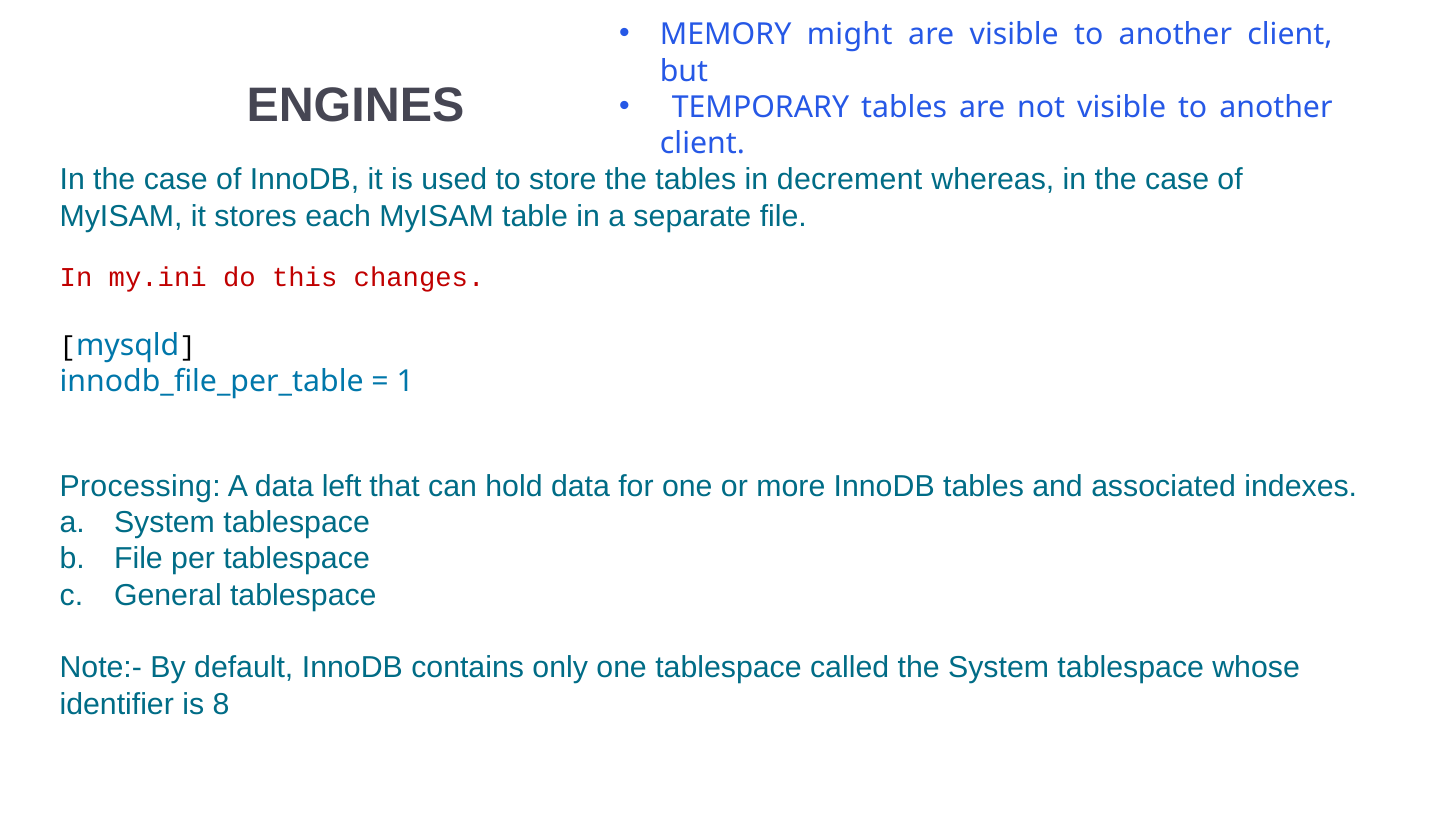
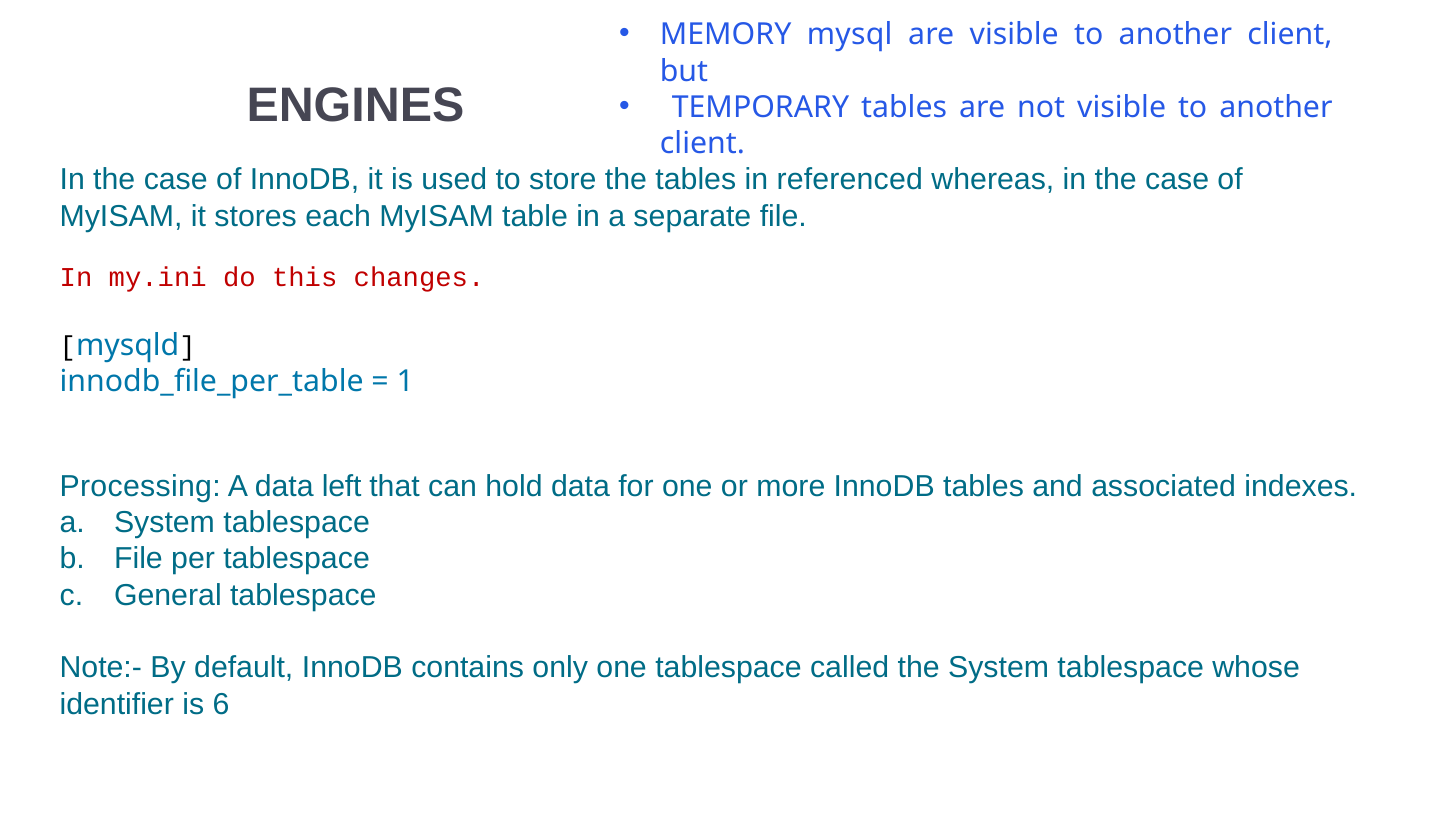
might: might -> mysql (850, 35)
decrement: decrement -> referenced (850, 180)
8: 8 -> 6 (221, 704)
